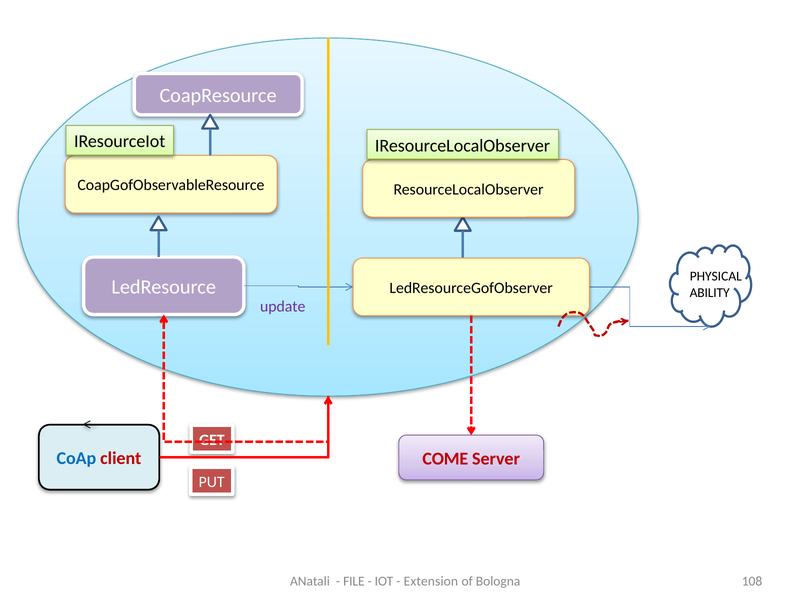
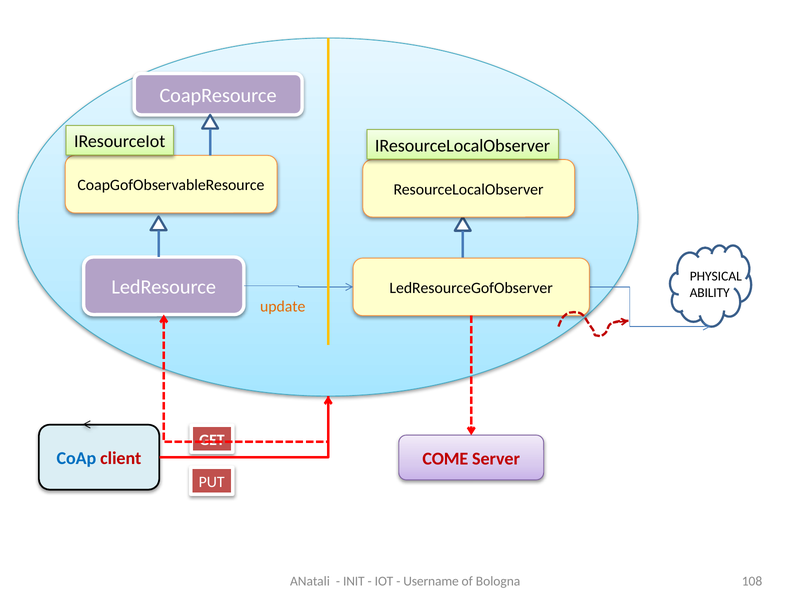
update colour: purple -> orange (283, 306)
FILE: FILE -> INIT (354, 581)
Extension: Extension -> Username (431, 581)
